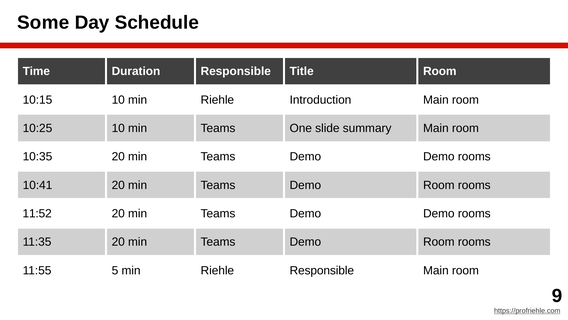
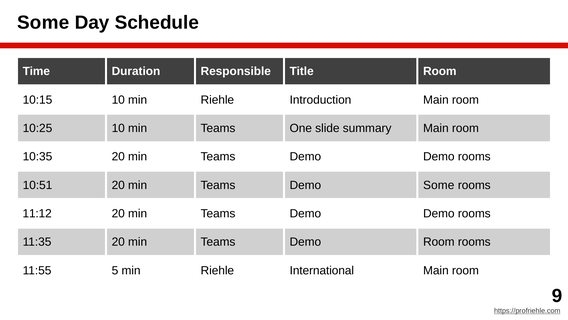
10:41: 10:41 -> 10:51 (37, 185)
Room: Room -> Some (439, 185)
11:52: 11:52 -> 11:12 (37, 213)
Riehle Responsible: Responsible -> International (322, 270)
